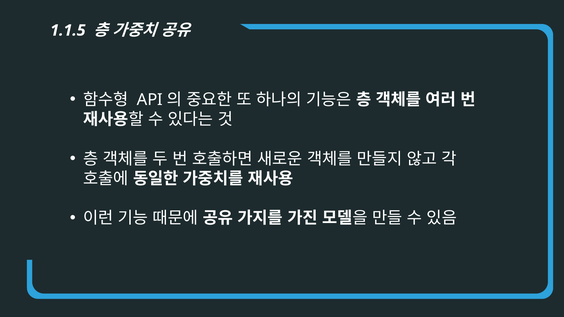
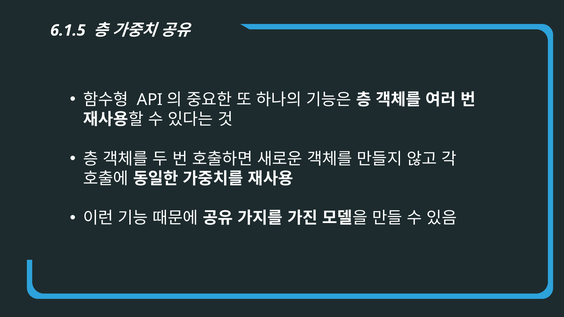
1.1.5: 1.1.5 -> 6.1.5 (68, 30)
